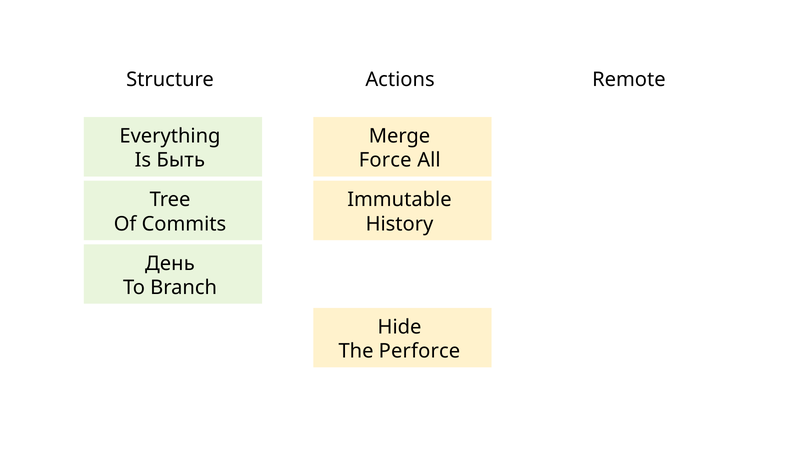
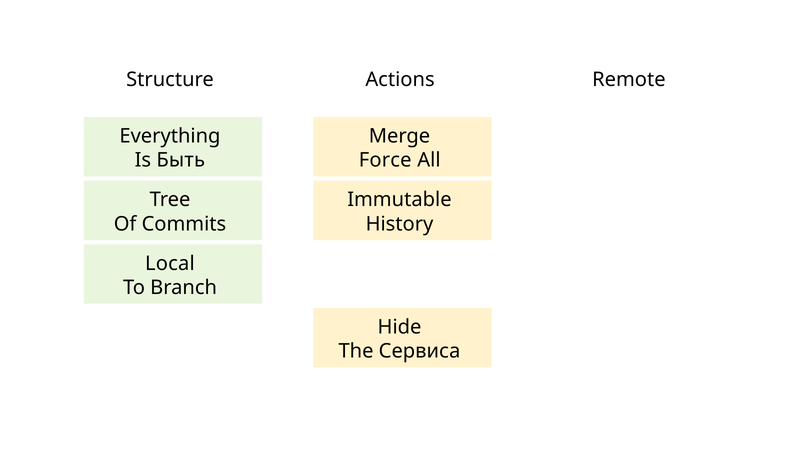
День: День -> Local (170, 263)
Perforce: Perforce -> Сервиса (420, 351)
